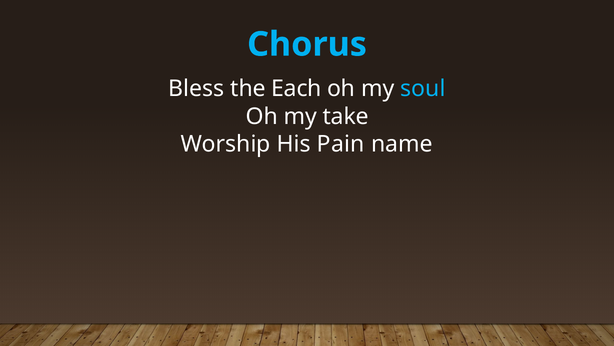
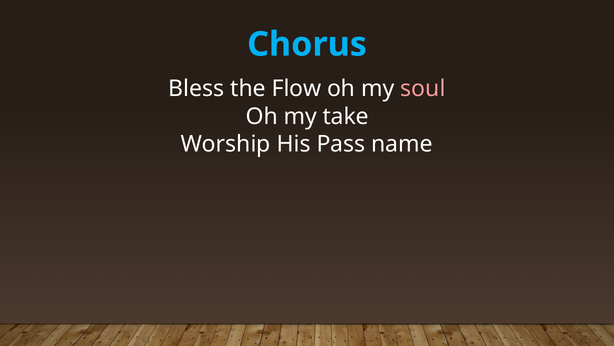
Each: Each -> Flow (297, 89)
soul colour: light blue -> pink (423, 89)
Pain: Pain -> Pass (341, 144)
